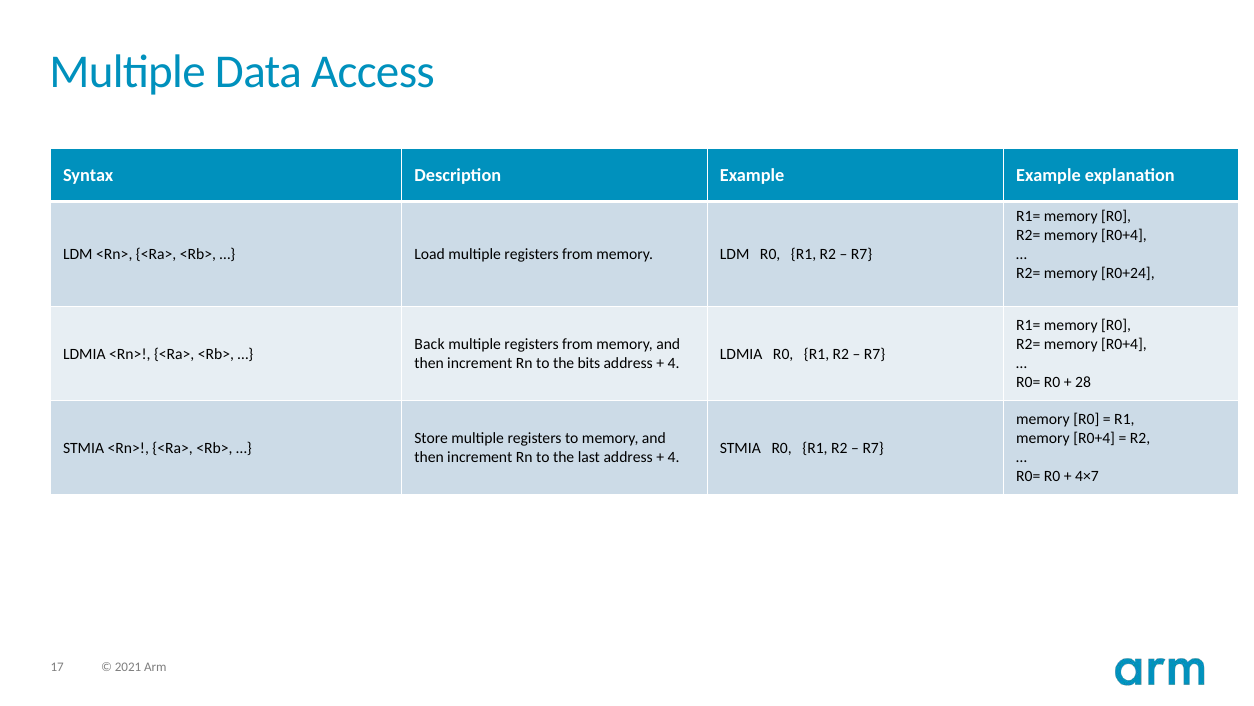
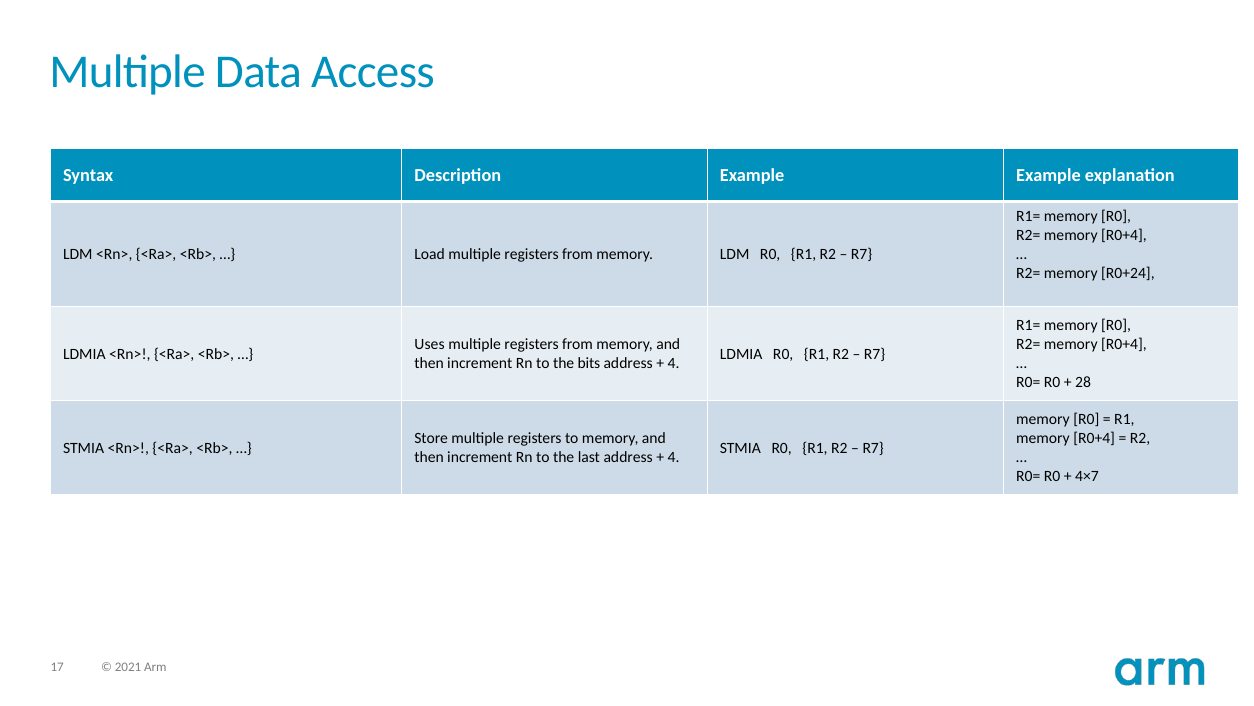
Back: Back -> Uses (430, 344)
